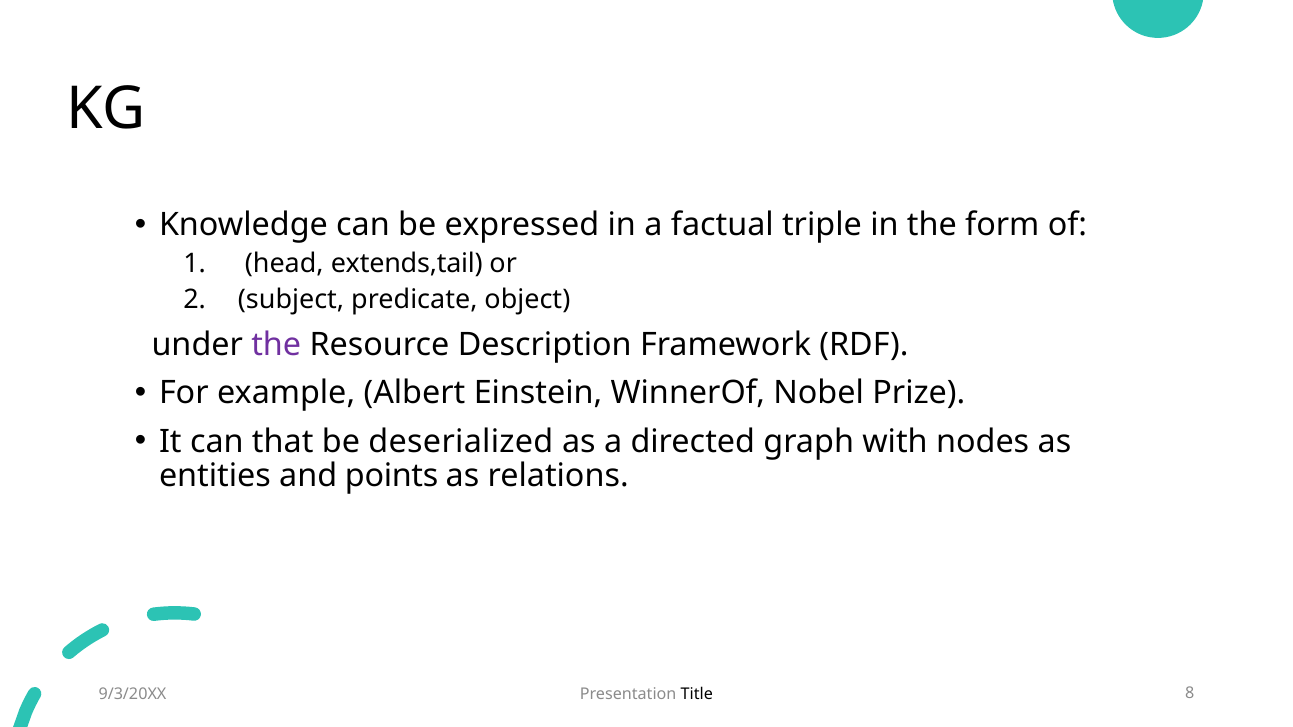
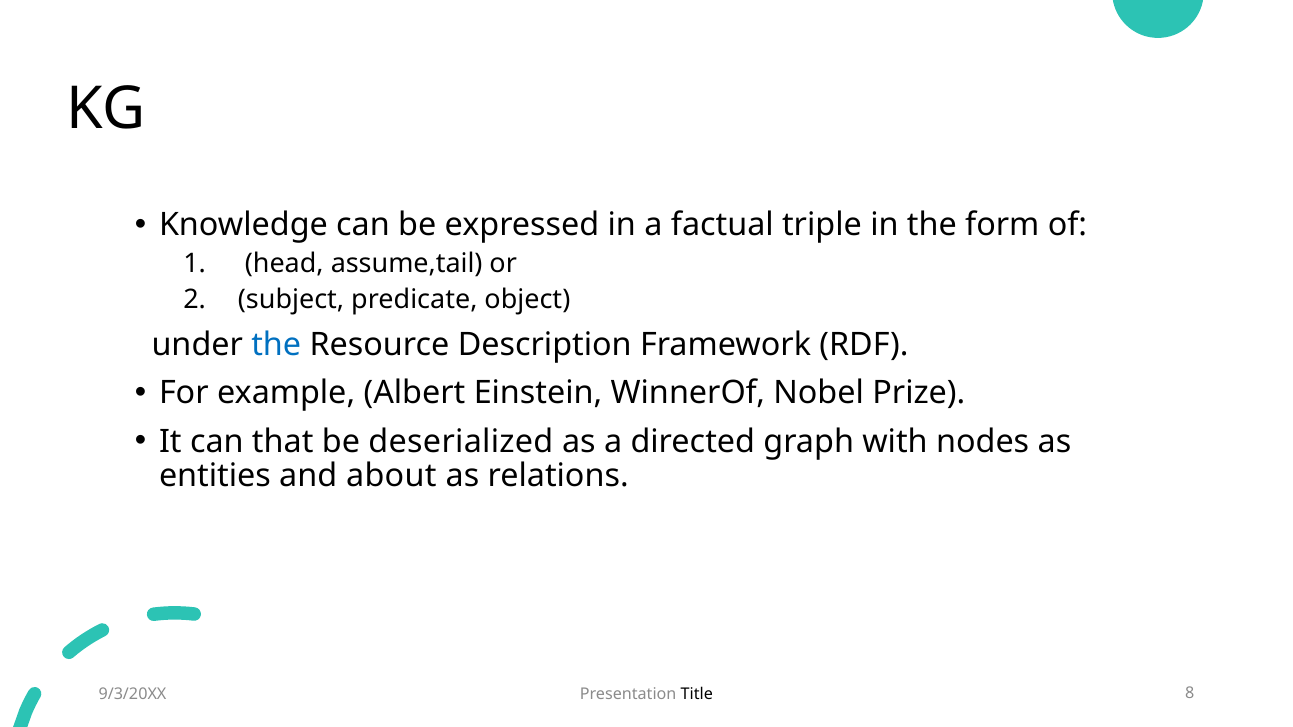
extends,tail: extends,tail -> assume,tail (407, 264)
the colour: purple -> blue (276, 345)
points: points -> about (391, 476)
